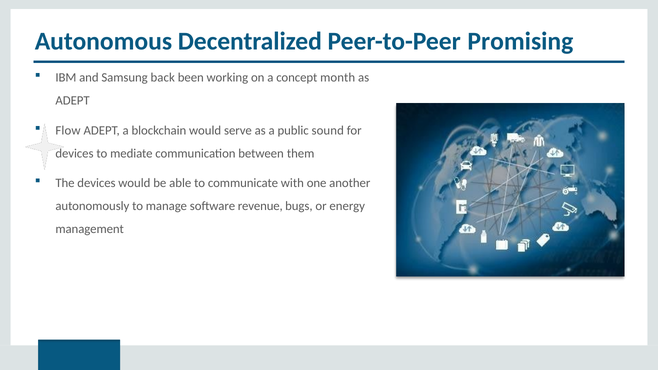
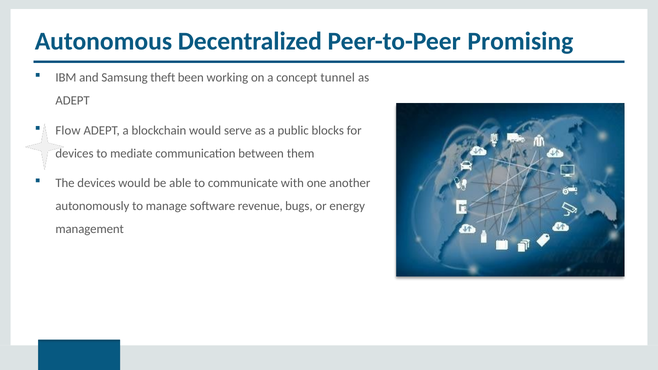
back: back -> theft (163, 78)
month: month -> tunnel (338, 78)
sound: sound -> blocks (328, 131)
